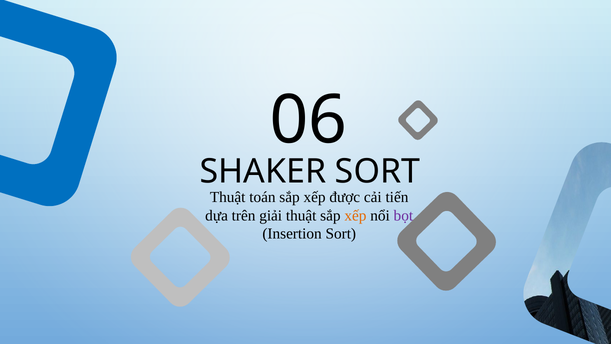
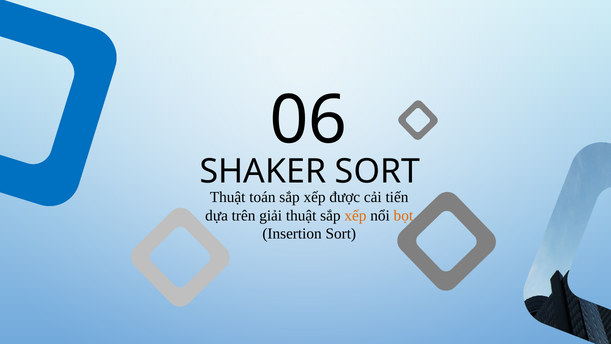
bọt colour: purple -> orange (403, 215)
